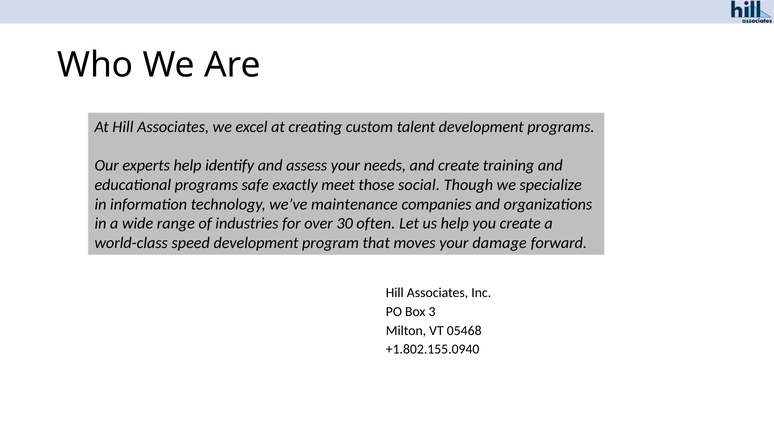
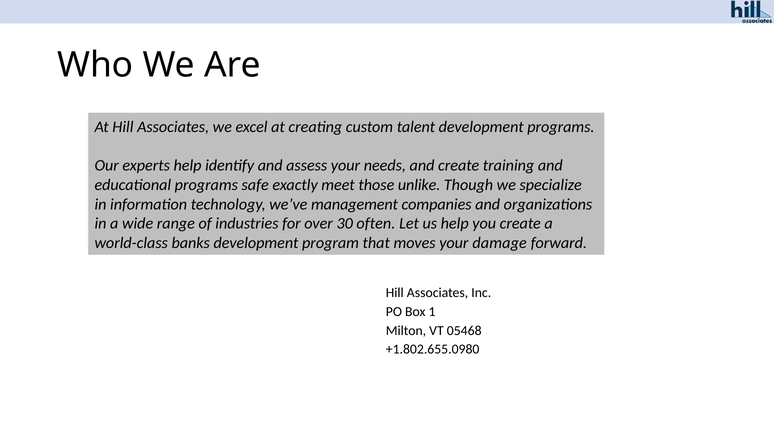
social: social -> unlike (419, 185)
maintenance: maintenance -> management (355, 204)
speed: speed -> banks (191, 243)
3: 3 -> 1 (432, 312)
+1.802.155.0940: +1.802.155.0940 -> +1.802.655.0980 (433, 350)
